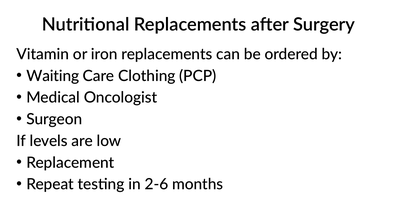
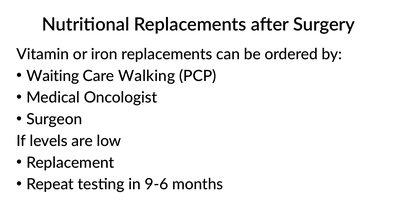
Clothing: Clothing -> Walking (147, 76)
2-6: 2-6 -> 9-6 (156, 184)
